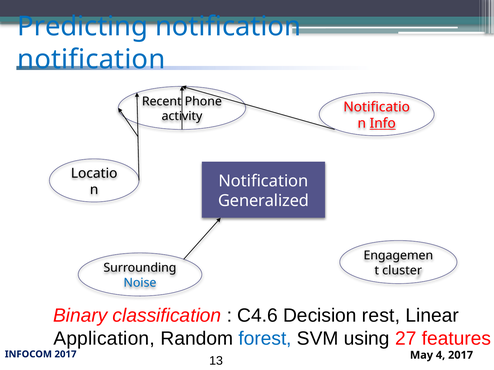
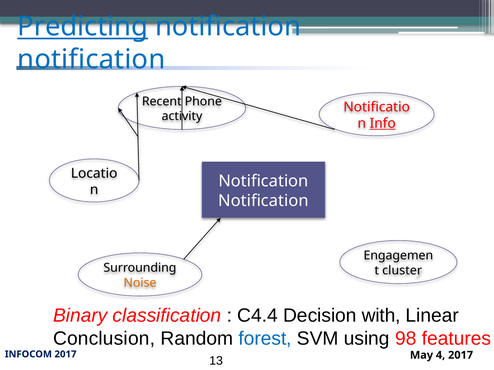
Predicting underline: none -> present (83, 27)
Generalized: Generalized -> Notification (263, 201)
Noise colour: blue -> orange (140, 283)
C4.6: C4.6 -> C4.4 (258, 316)
rest: rest -> with (381, 316)
Application: Application -> Conclusion (104, 339)
27: 27 -> 98 (406, 339)
